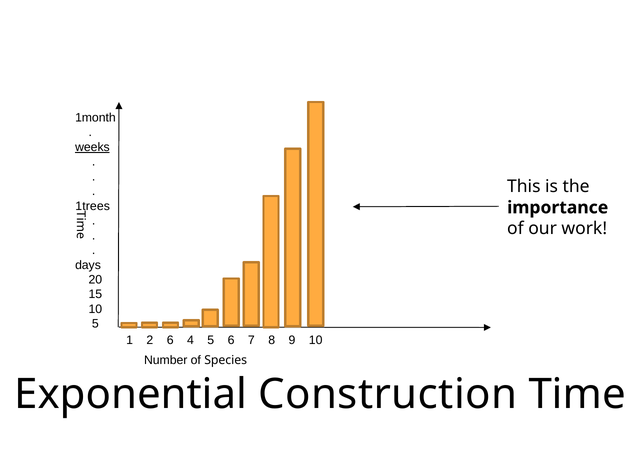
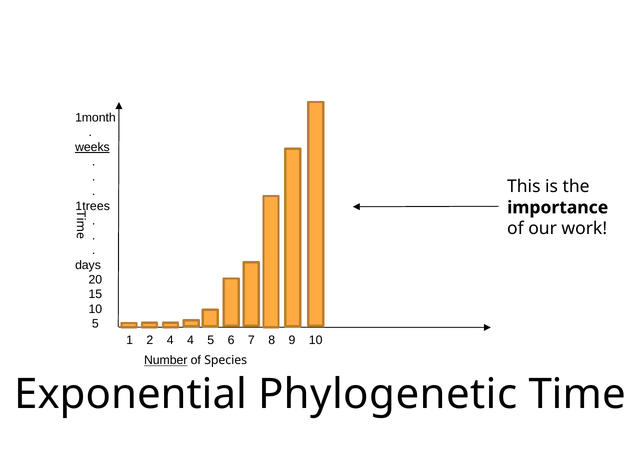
2 6: 6 -> 4 (170, 340)
Number underline: none -> present (166, 360)
Construction: Construction -> Phylogenetic (388, 394)
